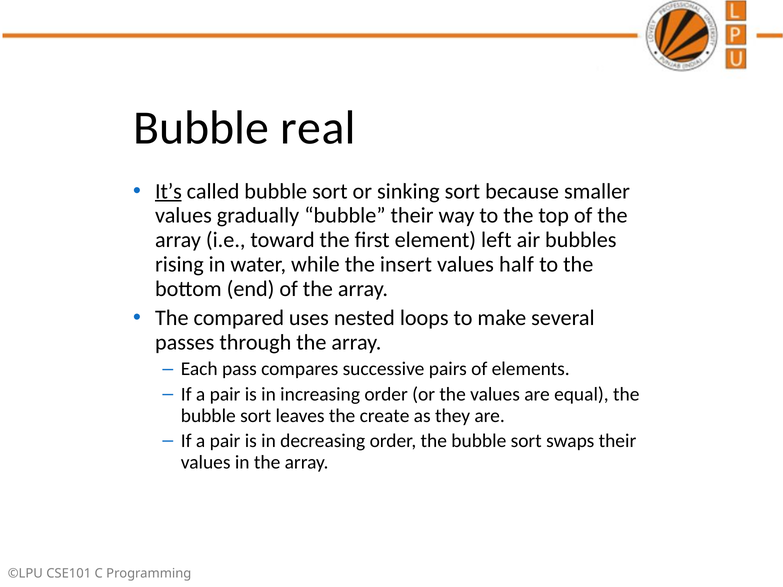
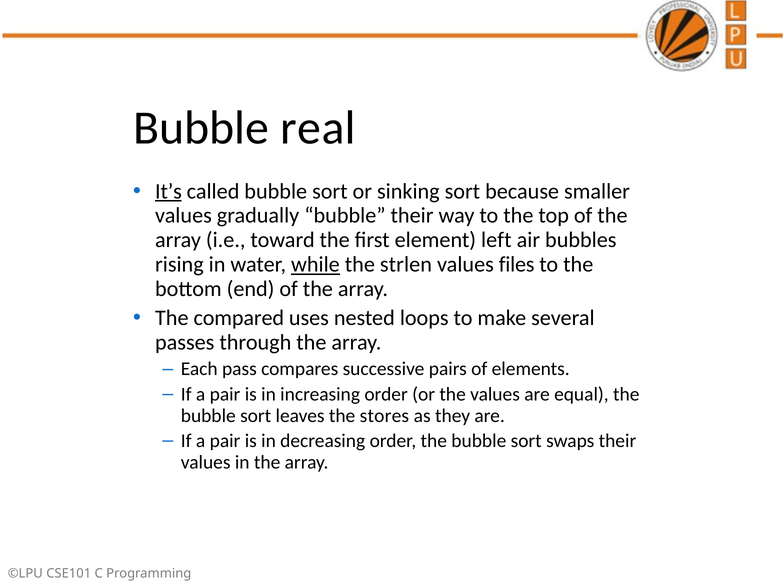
while underline: none -> present (315, 265)
insert: insert -> strlen (406, 265)
half: half -> files (517, 265)
create: create -> stores (384, 416)
